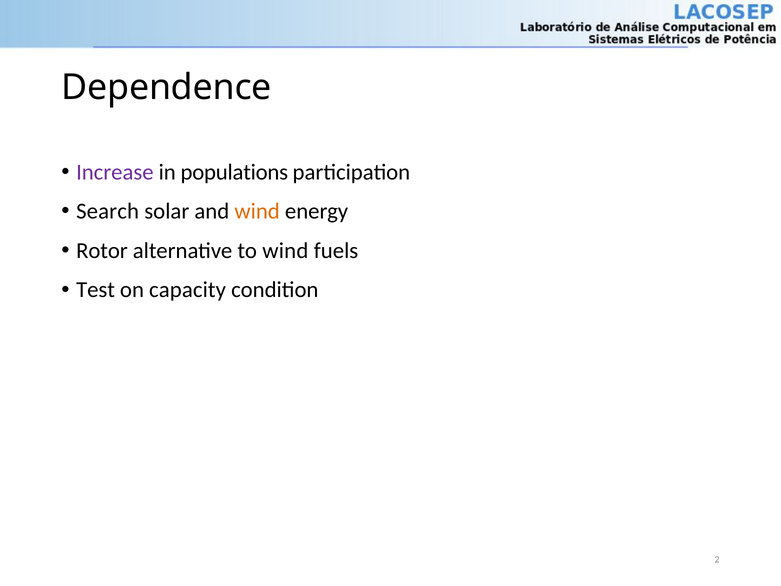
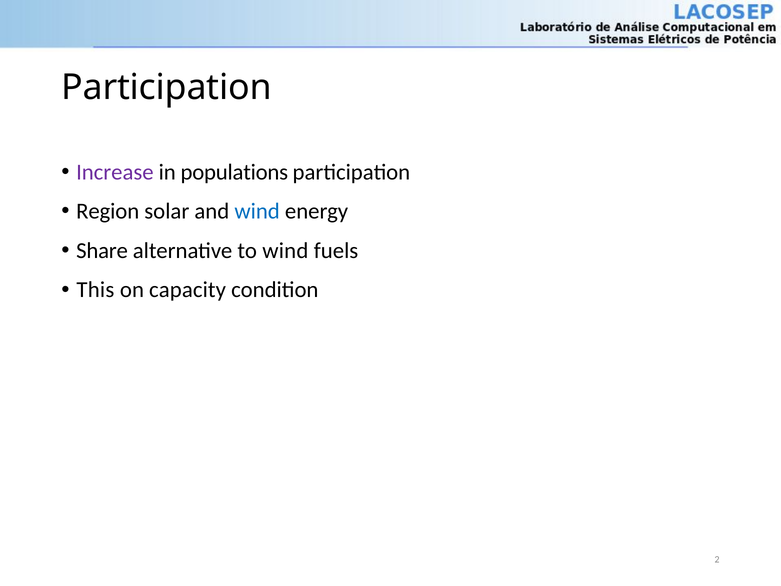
Dependence: Dependence -> Participation (167, 88)
Search: Search -> Region (108, 211)
wind colour: orange -> blue (257, 211)
Rotor: Rotor -> Share (102, 251)
Test: Test -> This (95, 290)
